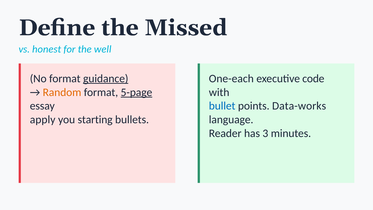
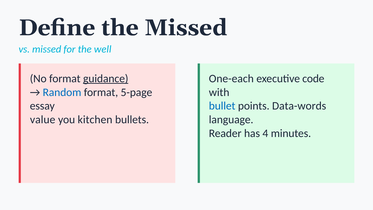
vs honest: honest -> missed (47, 49)
Random colour: orange -> blue (62, 92)
5-page underline: present -> none (136, 92)
Data-works: Data-works -> Data-words (299, 106)
apply: apply -> value (43, 120)
starting: starting -> kitchen (95, 120)
3: 3 -> 4 (265, 133)
